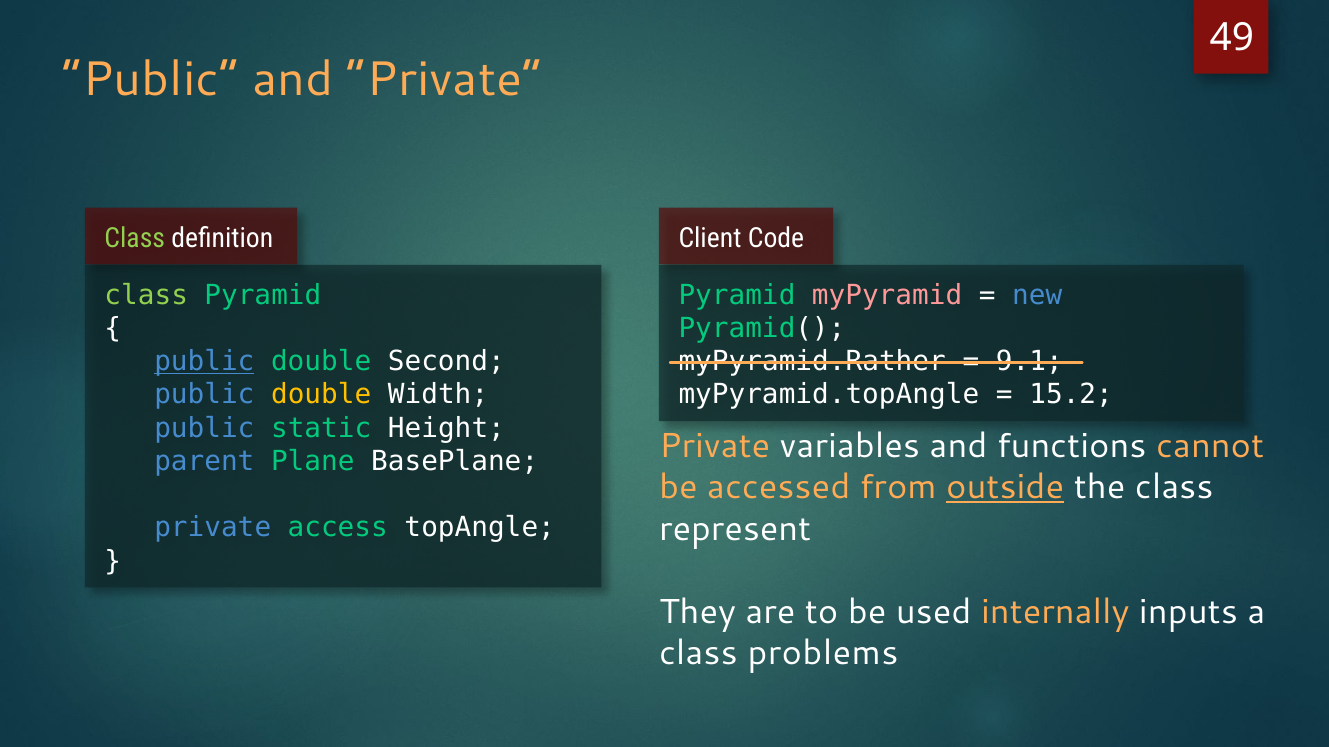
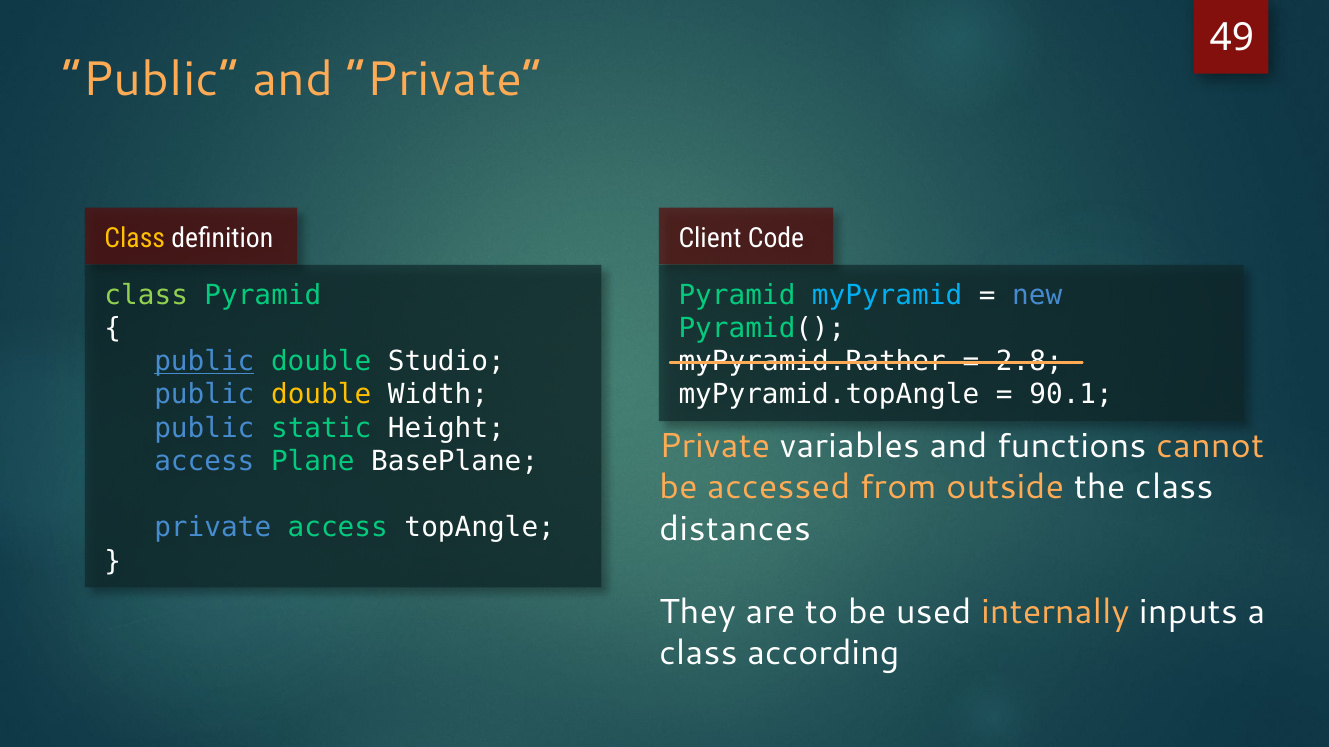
Class colour: light green -> yellow (135, 238)
myPyramid colour: pink -> light blue (887, 295)
Second: Second -> Studio (446, 362)
9.1: 9.1 -> 2.8 (1029, 362)
15.2: 15.2 -> 90.1 (1071, 395)
parent: parent -> access (204, 462)
outside underline: present -> none (1005, 488)
represent: represent -> distances (735, 529)
problems: problems -> according (823, 654)
